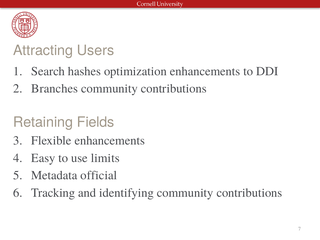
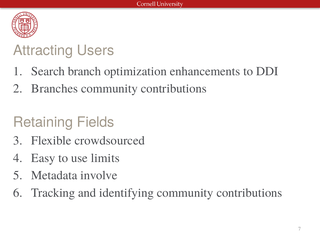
hashes: hashes -> branch (84, 71)
Flexible enhancements: enhancements -> crowdsourced (110, 141)
official: official -> involve (99, 175)
